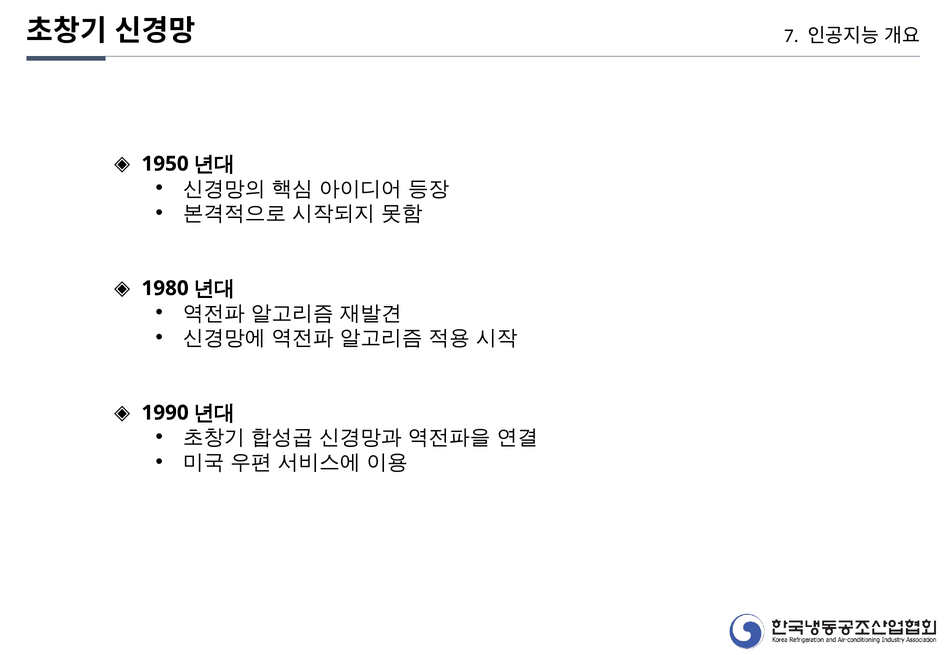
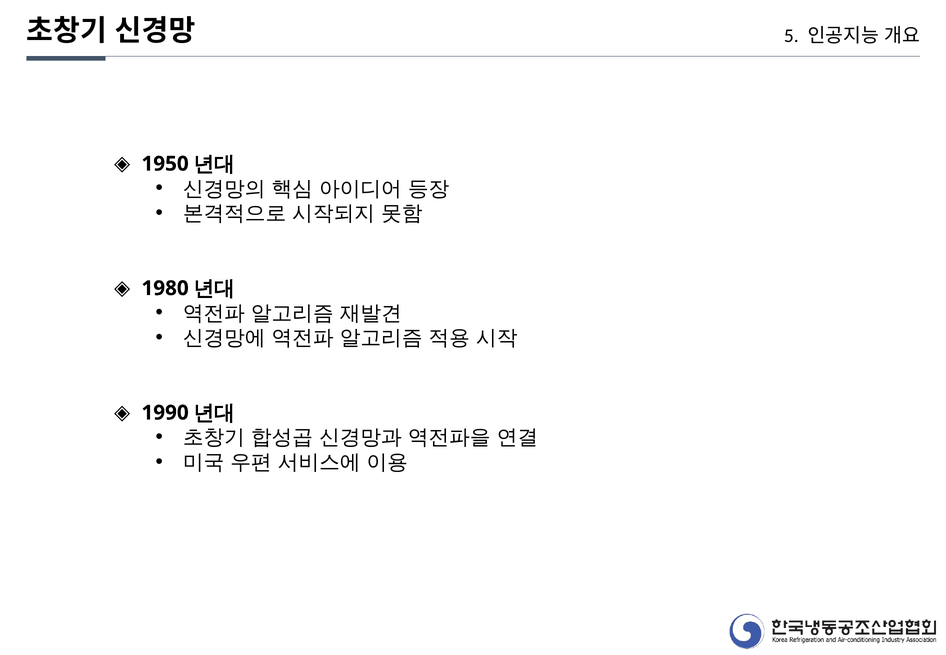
7: 7 -> 5 (791, 36)
